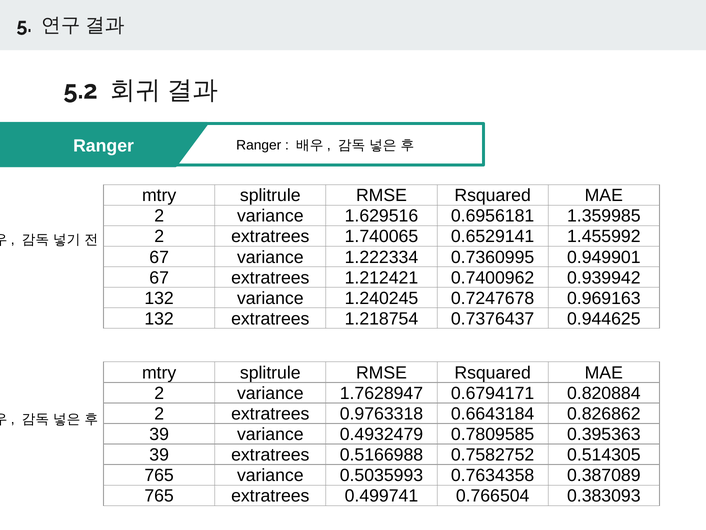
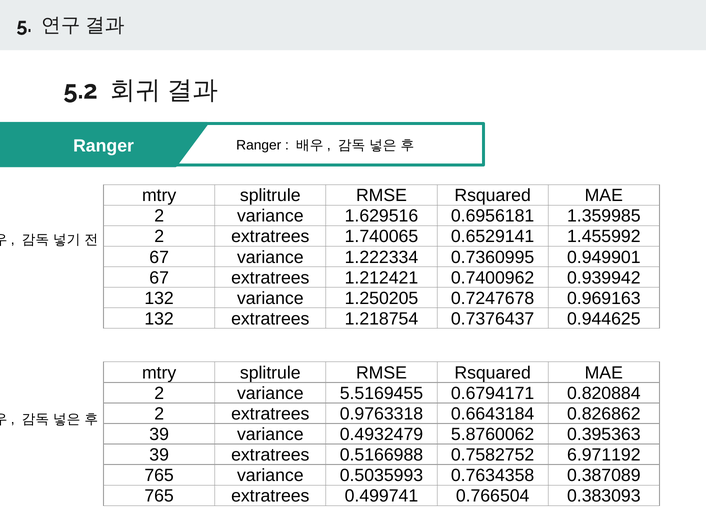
1.240245: 1.240245 -> 1.250205 (381, 298)
1.7628947: 1.7628947 -> 5.5169455 (381, 393)
0.7809585: 0.7809585 -> 5.8760062 (493, 434)
0.514305: 0.514305 -> 6.971192 (604, 455)
